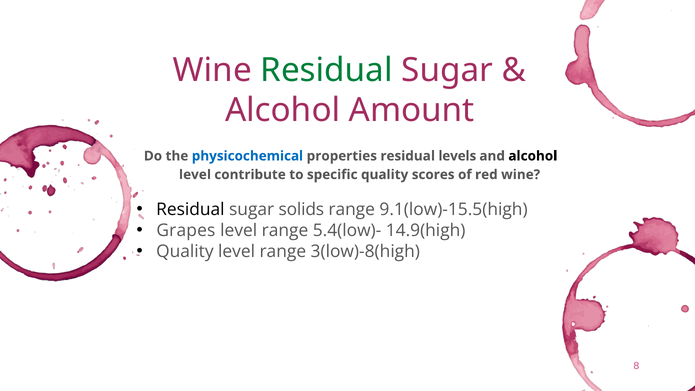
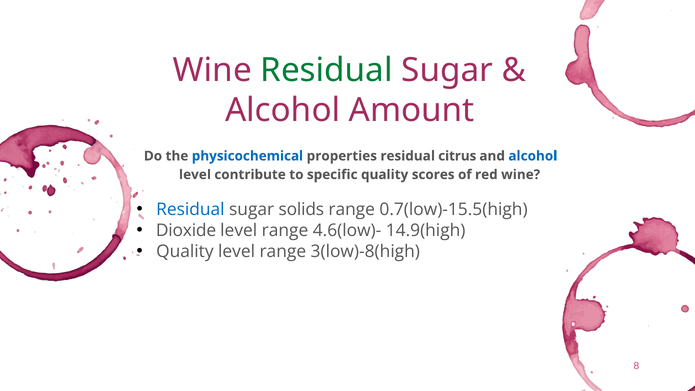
levels: levels -> citrus (457, 156)
alcohol colour: black -> blue (533, 156)
Residual colour: black -> blue (190, 210)
9.1(low)-15.5(high: 9.1(low)-15.5(high -> 0.7(low)-15.5(high (454, 210)
Grapes: Grapes -> Dioxide (186, 231)
5.4(low)-: 5.4(low)- -> 4.6(low)- (347, 231)
